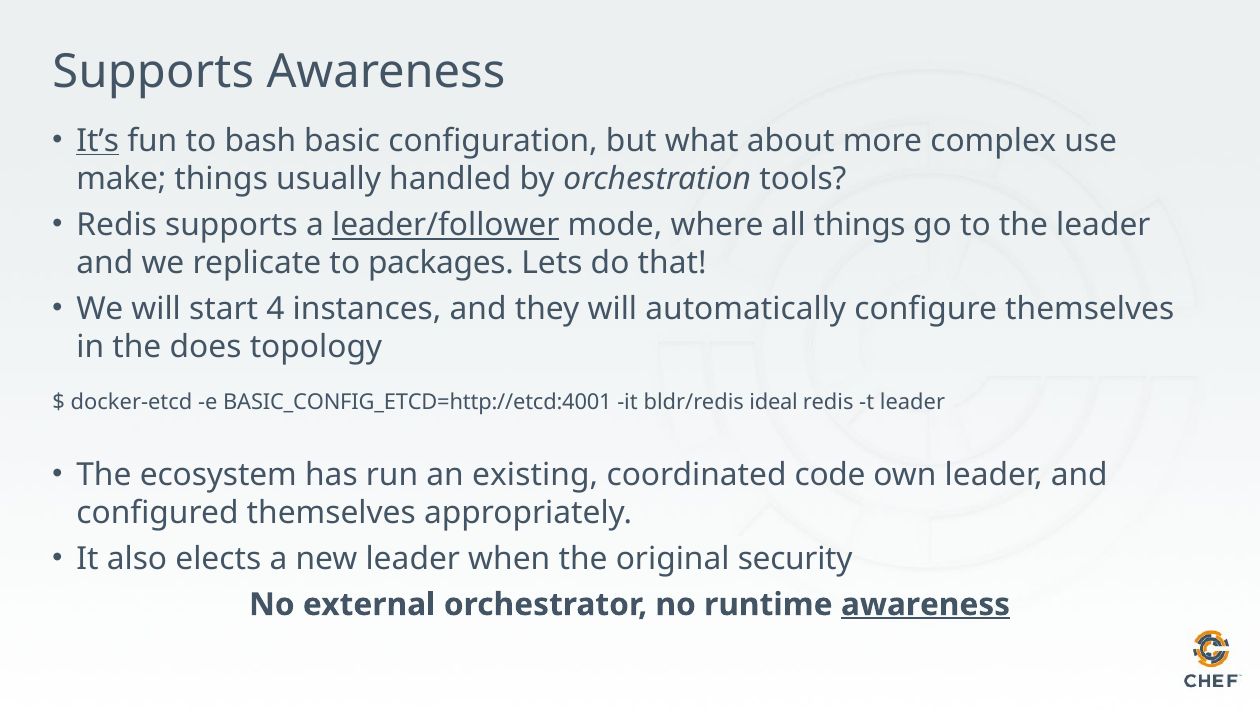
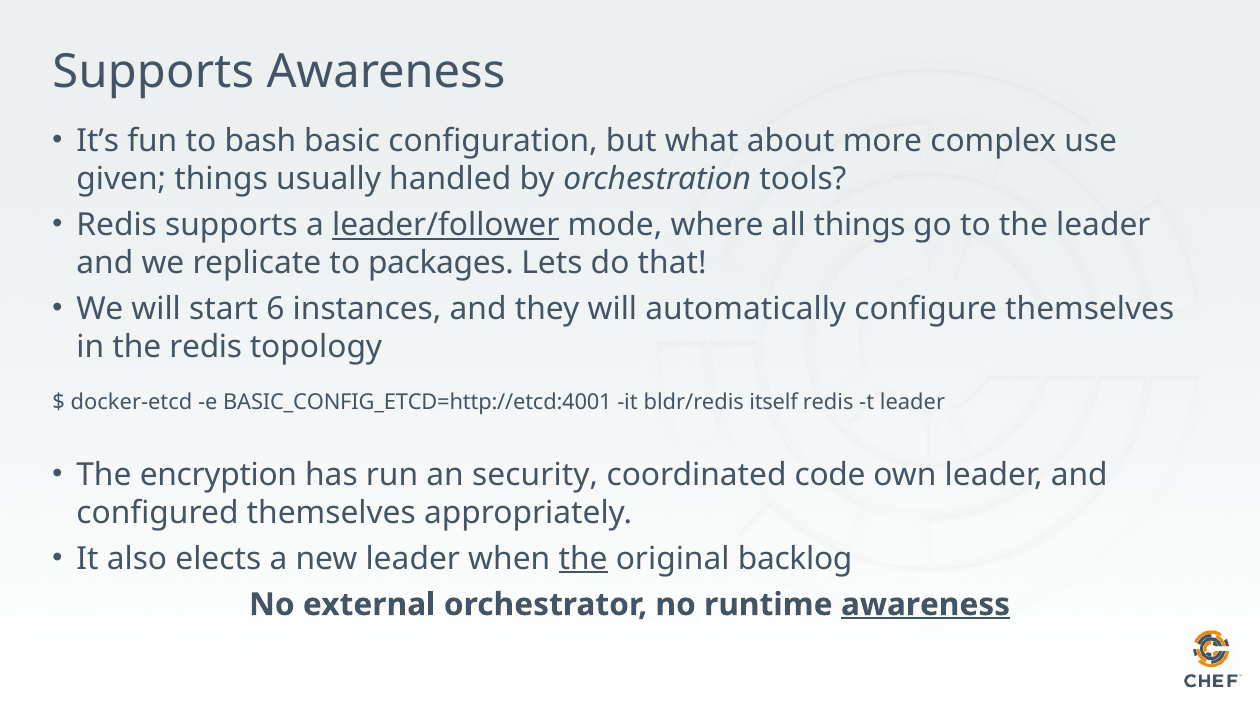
It’s underline: present -> none (98, 141)
make: make -> given (121, 179)
4: 4 -> 6 (275, 309)
the does: does -> redis (206, 347)
ideal: ideal -> itself (774, 402)
ecosystem: ecosystem -> encryption (218, 474)
existing: existing -> security (535, 474)
the underline: none -> present (583, 558)
security: security -> backlog (795, 558)
